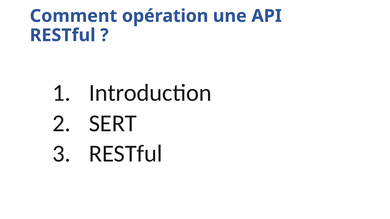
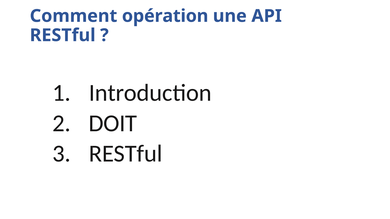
SERT: SERT -> DOIT (113, 123)
